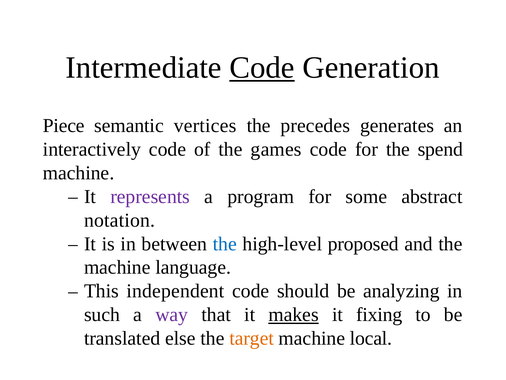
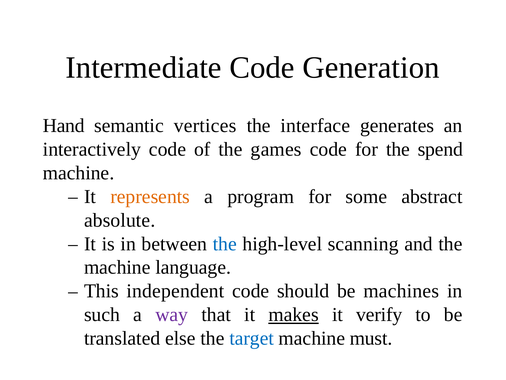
Code underline: present -> none (262, 67)
Piece: Piece -> Hand (64, 125)
precedes: precedes -> interface (315, 125)
represents colour: purple -> orange (150, 196)
notation: notation -> absolute (120, 220)
proposed: proposed -> scanning (363, 244)
analyzing: analyzing -> machines (401, 291)
fixing: fixing -> verify (379, 314)
target colour: orange -> blue (252, 338)
local: local -> must (371, 338)
